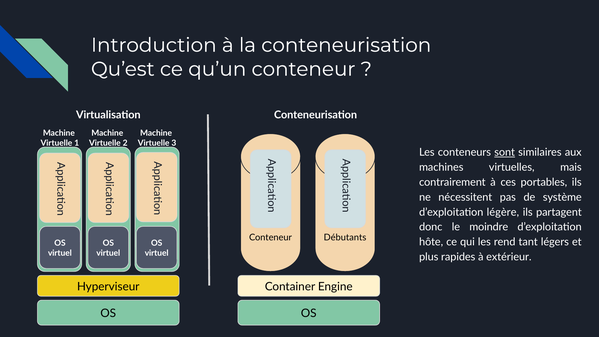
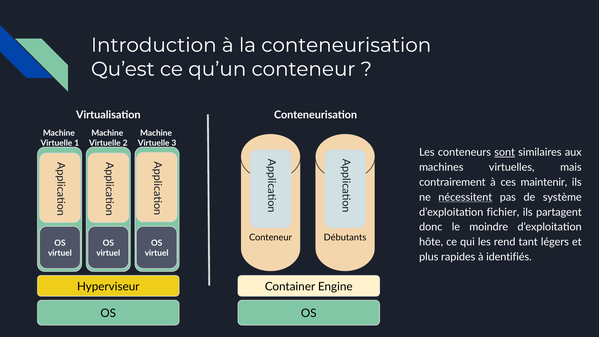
portables: portables -> maintenir (544, 182)
nécessitent underline: none -> present (465, 197)
légère: légère -> fichier (503, 212)
extérieur: extérieur -> identifiés (509, 257)
